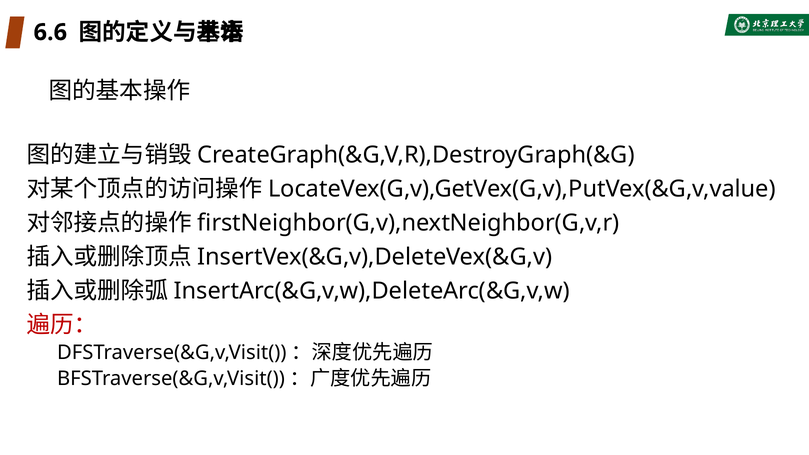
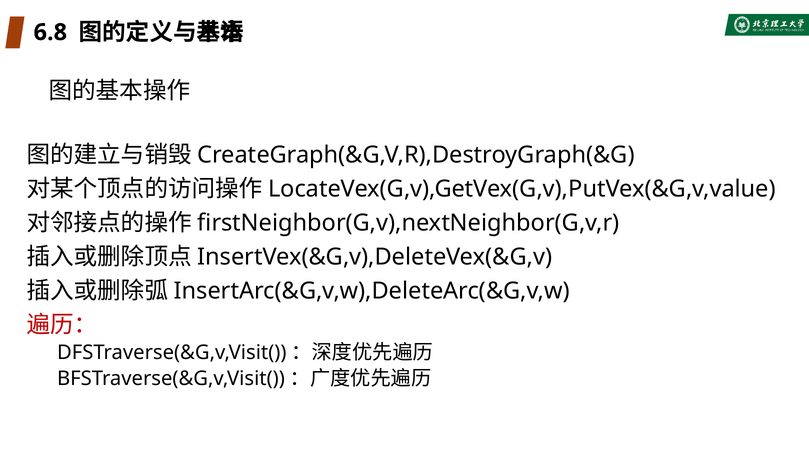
6.6: 6.6 -> 6.8 (50, 32)
